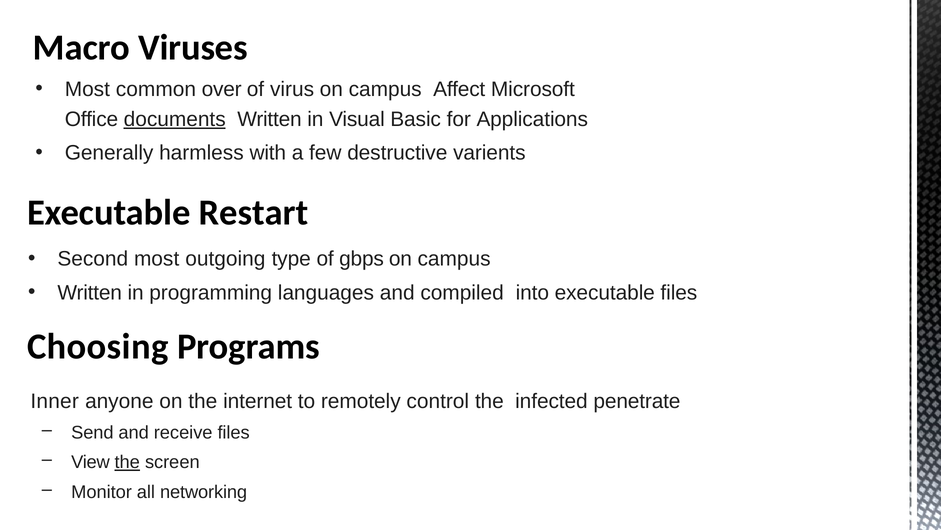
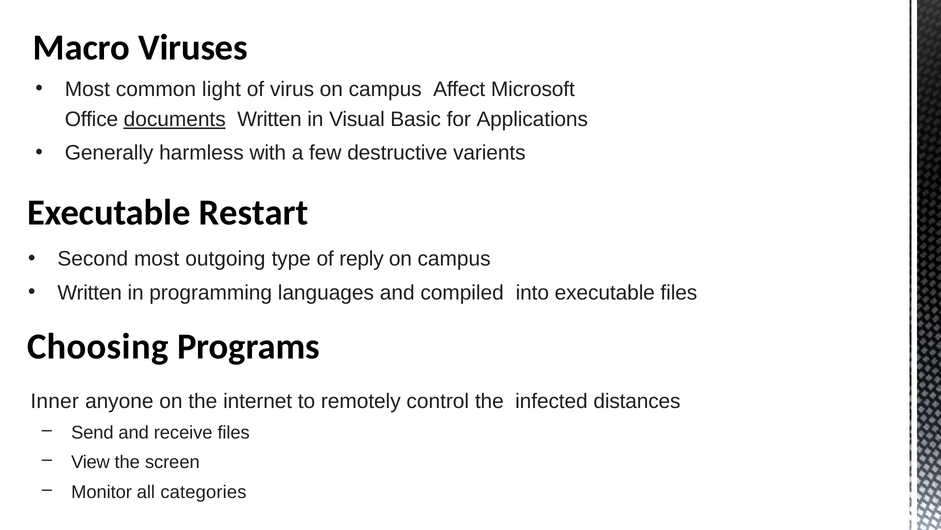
over: over -> light (221, 89)
gbps: gbps -> reply (362, 259)
penetrate: penetrate -> distances (637, 401)
the underline: present -> none (127, 462)
networking: networking -> categories (203, 492)
